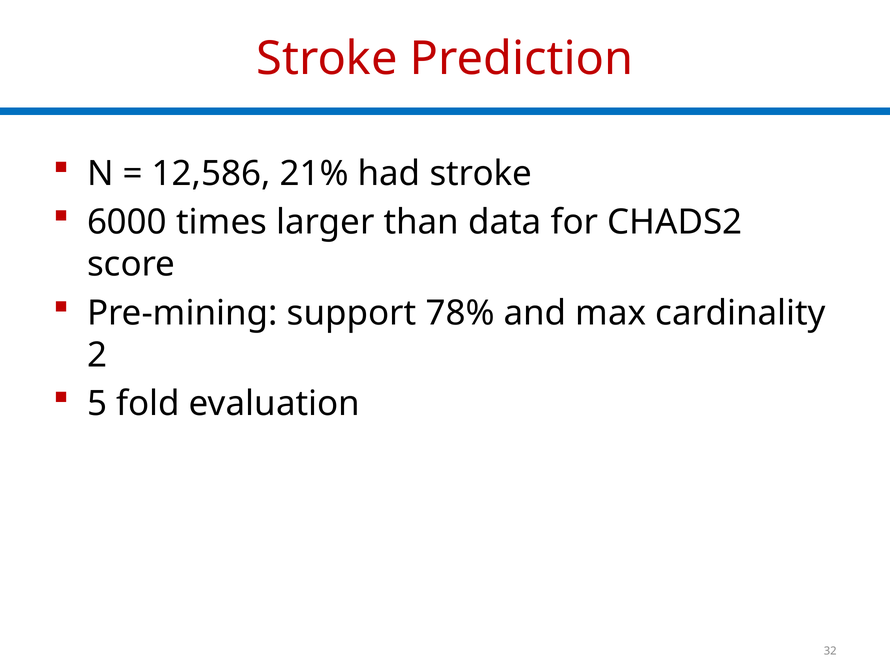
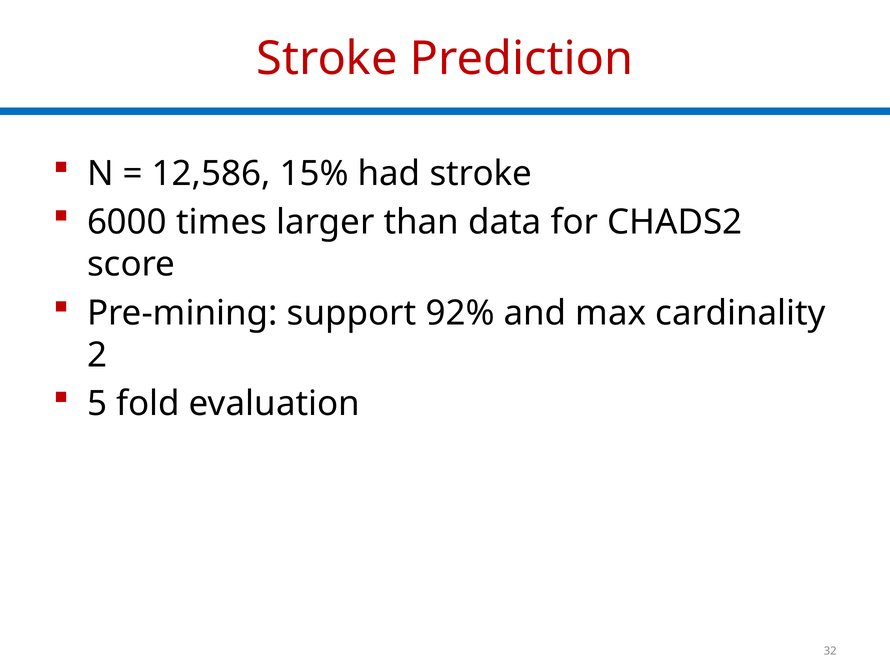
21%: 21% -> 15% (314, 174)
78%: 78% -> 92% (460, 313)
